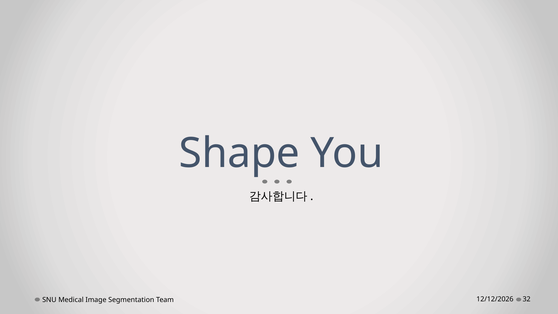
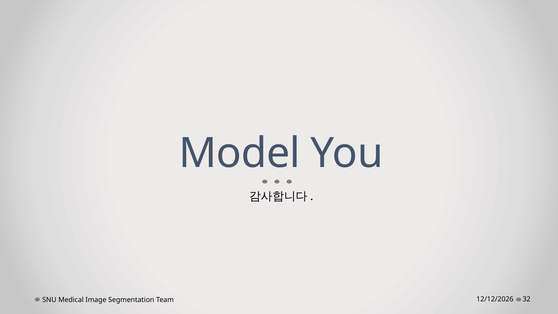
Shape: Shape -> Model (240, 153)
